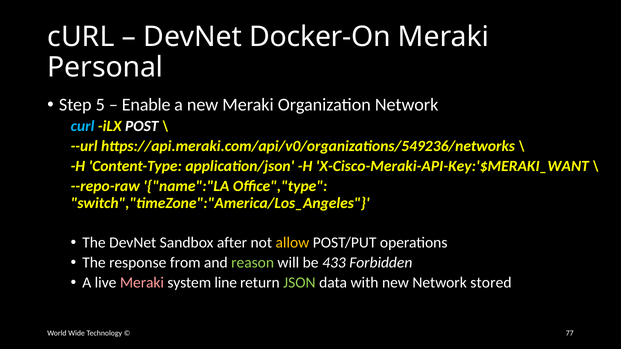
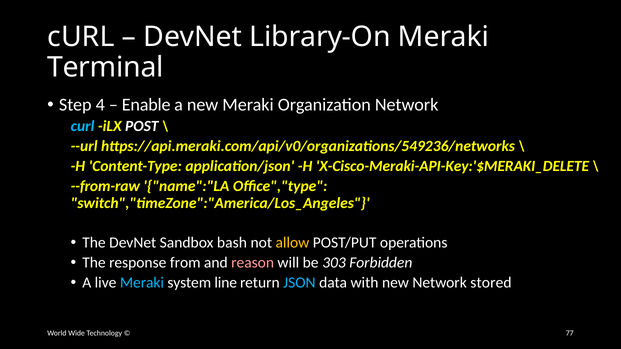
Docker-On: Docker-On -> Library-On (320, 37)
Personal: Personal -> Terminal (105, 68)
5: 5 -> 4 (100, 105)
X-Cisco-Meraki-API-Key:'$MERAKI_WANT: X-Cisco-Meraki-API-Key:'$MERAKI_WANT -> X-Cisco-Meraki-API-Key:'$MERAKI_DELETE (452, 166)
--repo-raw: --repo-raw -> --from-raw (105, 186)
after: after -> bash (232, 243)
reason colour: light green -> pink (253, 263)
433: 433 -> 303 (334, 263)
Meraki colour: pink -> light blue (142, 283)
JSON colour: light green -> light blue (299, 283)
